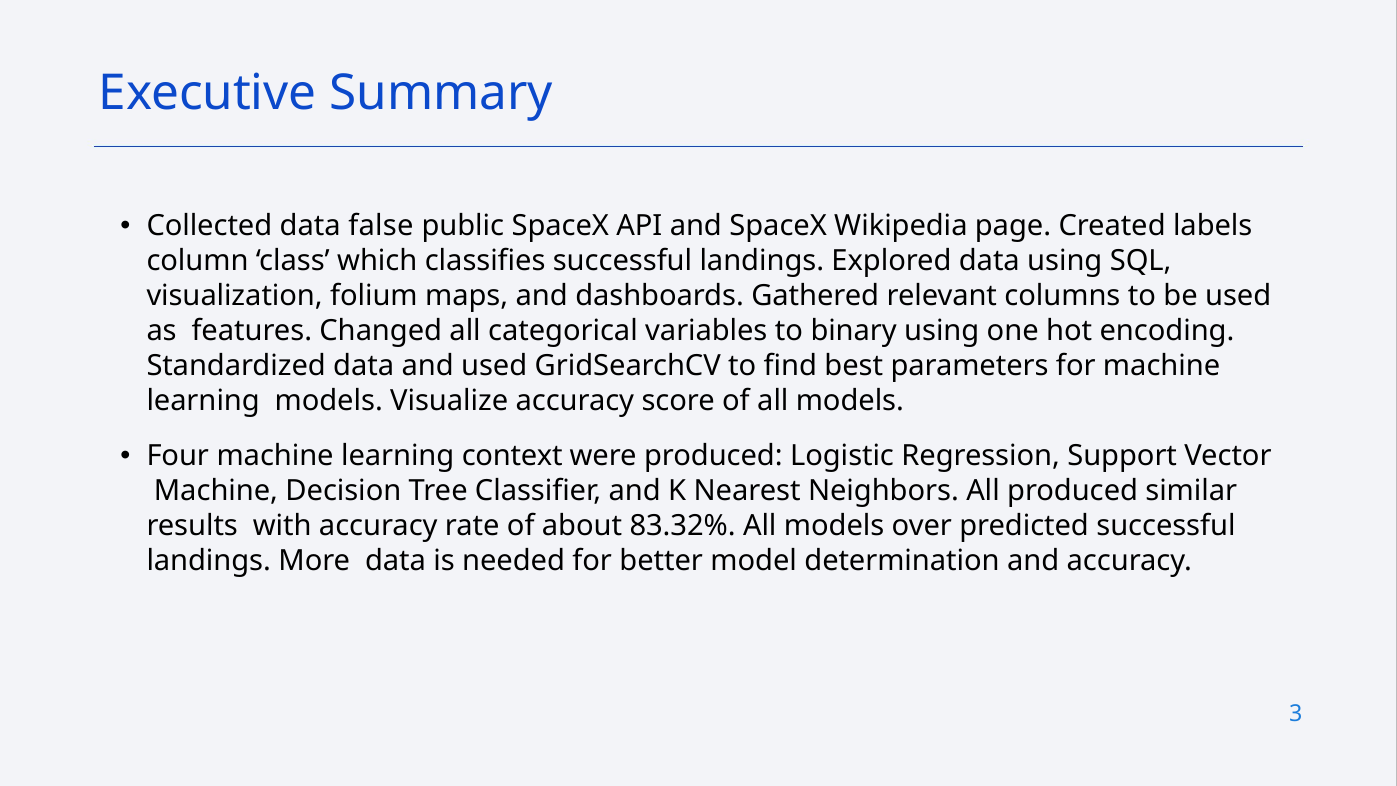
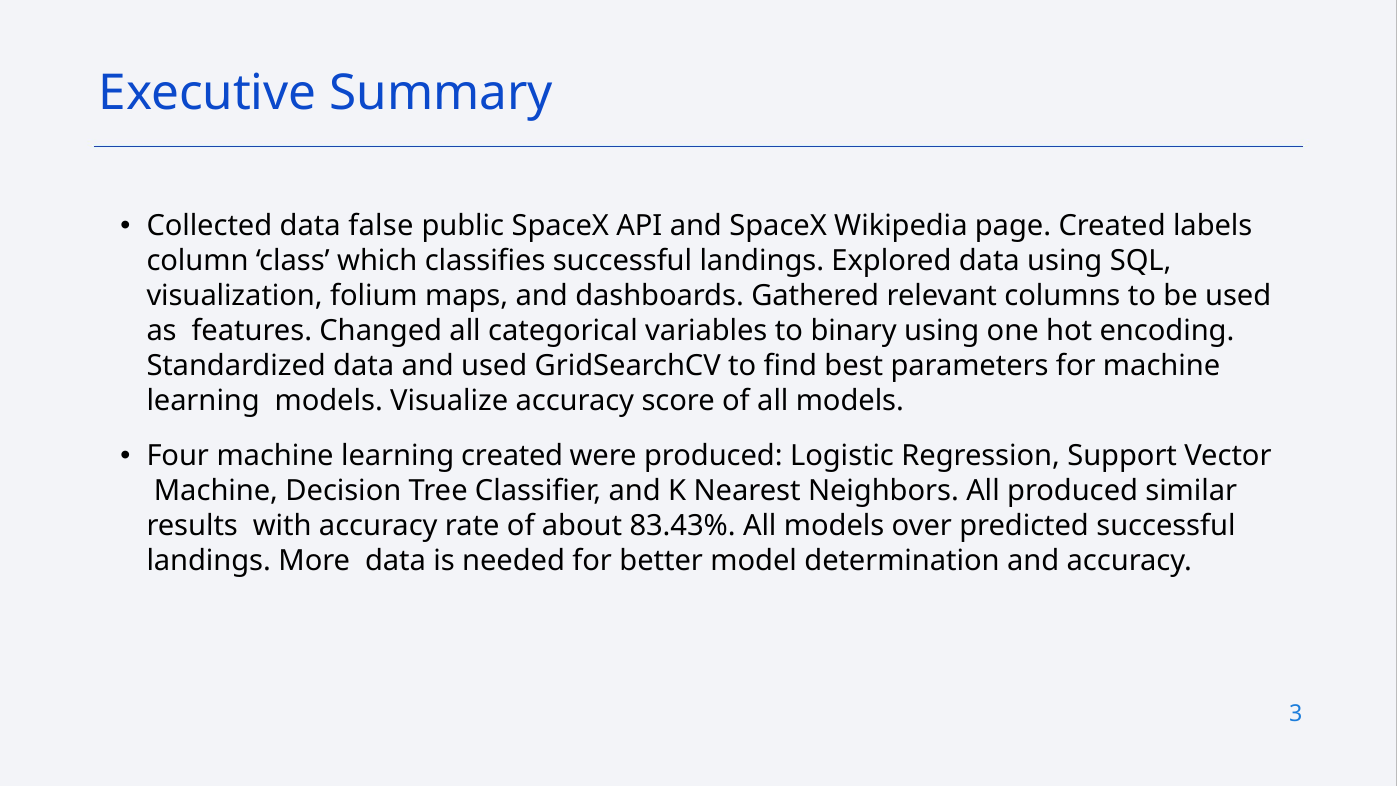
learning context: context -> created (512, 456)
83.32%: 83.32% -> 83.43% (683, 526)
